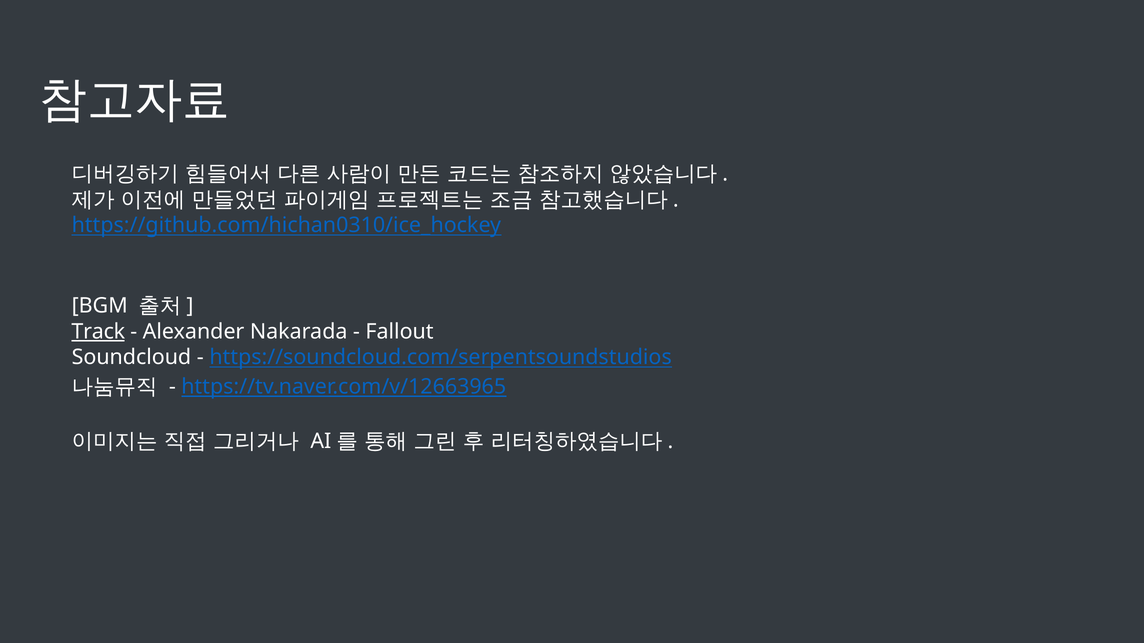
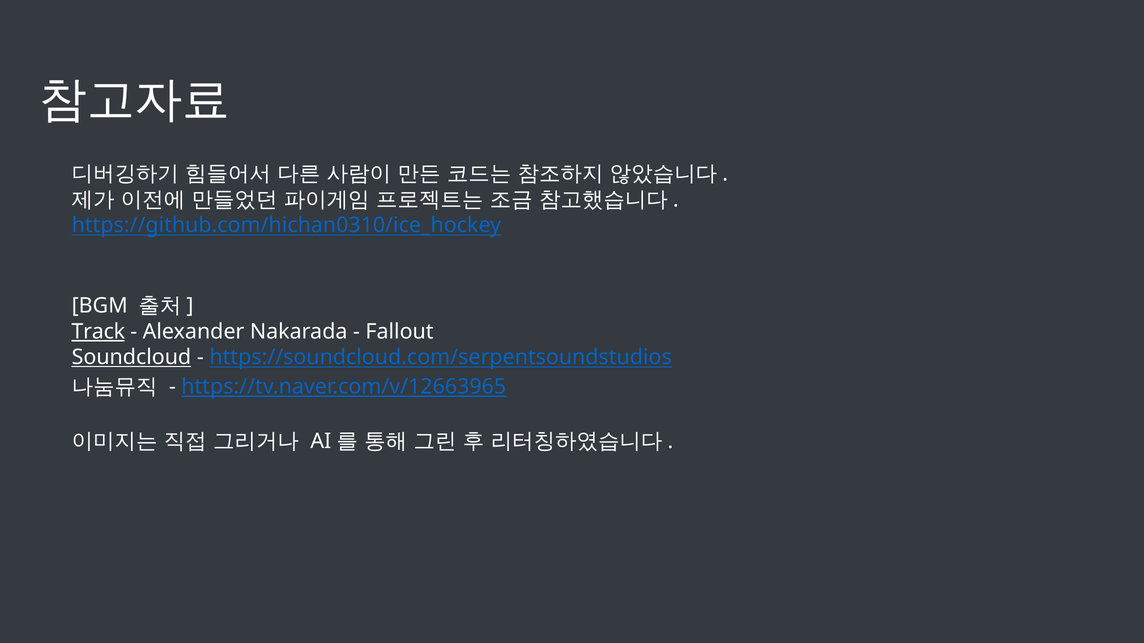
Soundcloud underline: none -> present (131, 358)
